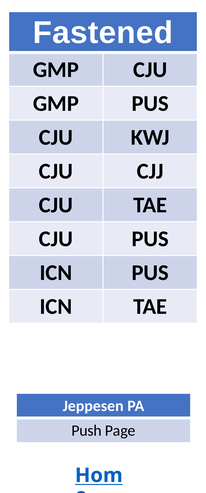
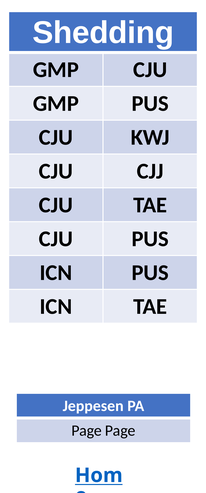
Fastened: Fastened -> Shedding (103, 33)
Push: Push -> Page (87, 430)
